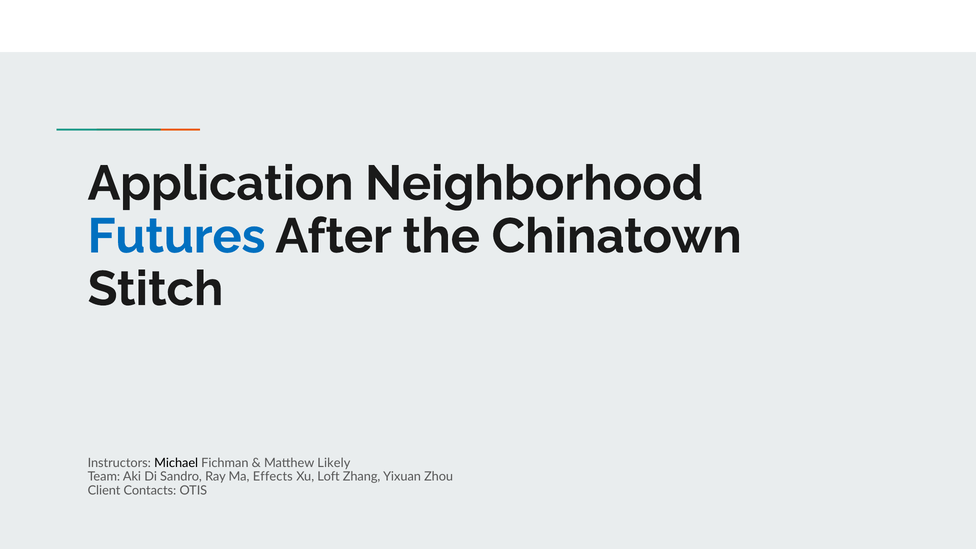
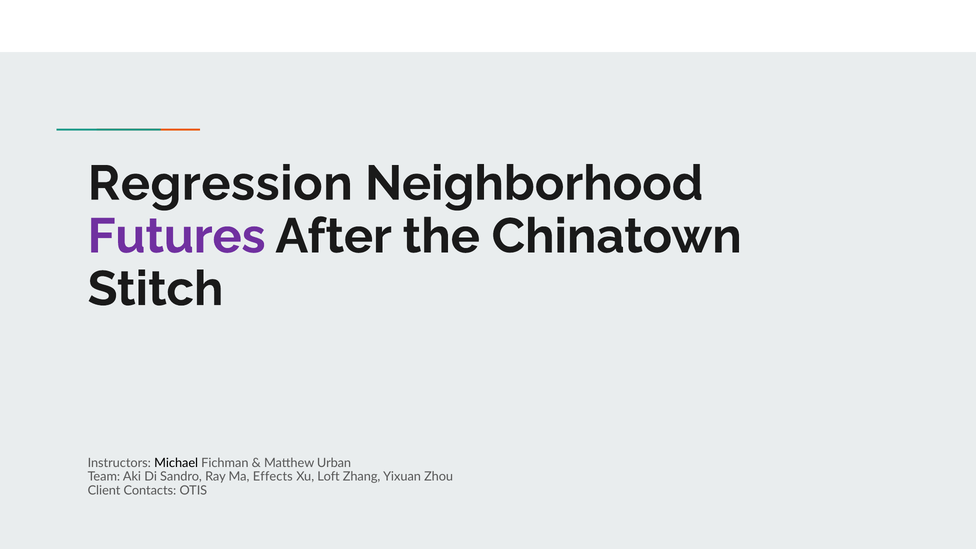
Application: Application -> Regression (220, 184)
Futures colour: blue -> purple (177, 236)
Likely: Likely -> Urban (334, 463)
